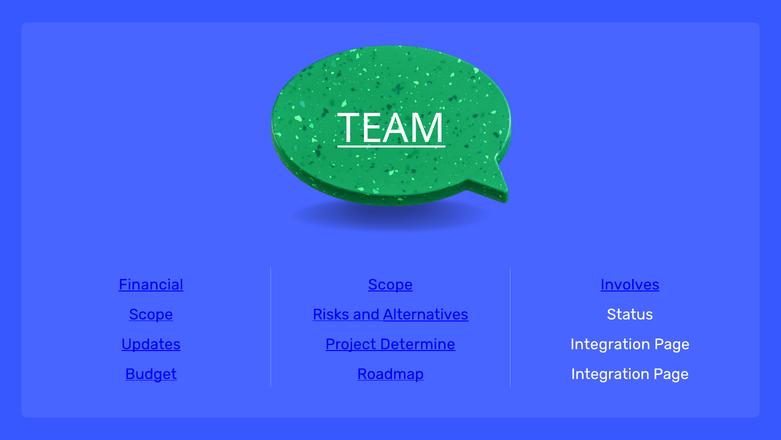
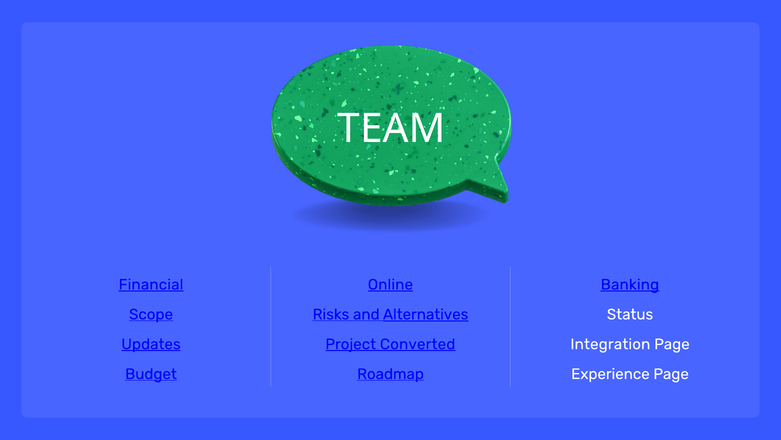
TEAM underline: present -> none (392, 129)
Scope: Scope -> Online (390, 284)
Involves: Involves -> Banking (630, 284)
Determine: Determine -> Converted (418, 344)
Integration: Integration -> Experience (610, 373)
